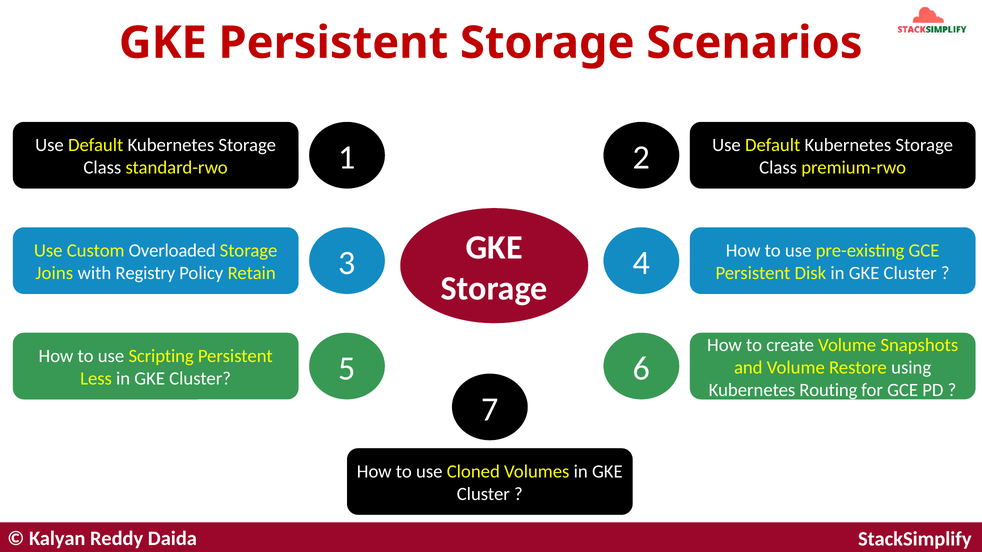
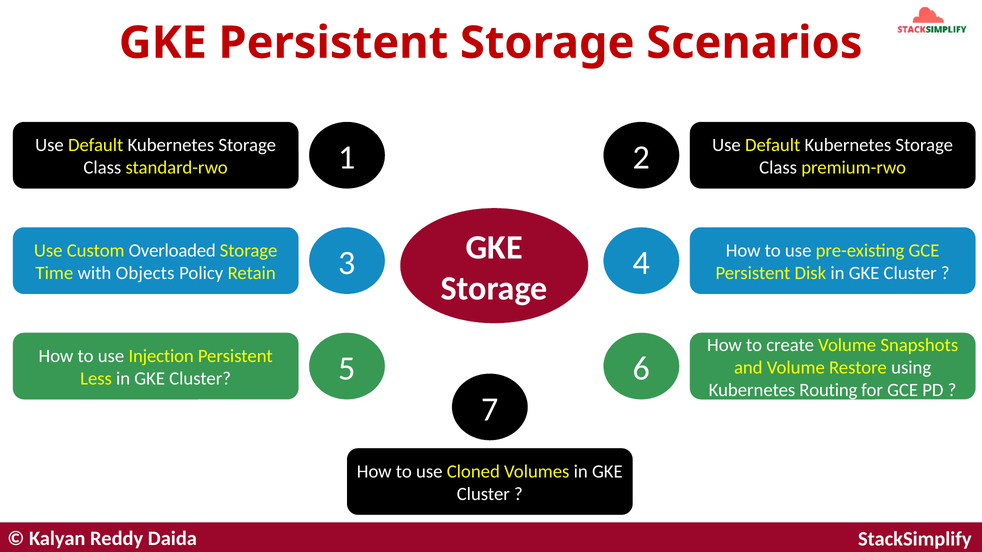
Joins: Joins -> Time (54, 273)
Registry: Registry -> Objects (145, 273)
Scripting: Scripting -> Injection (161, 356)
